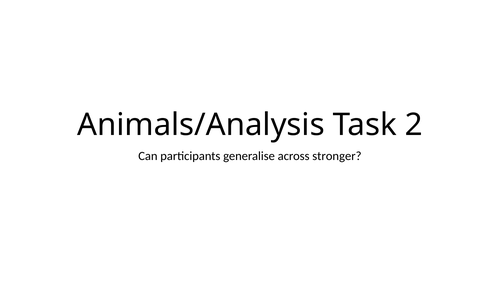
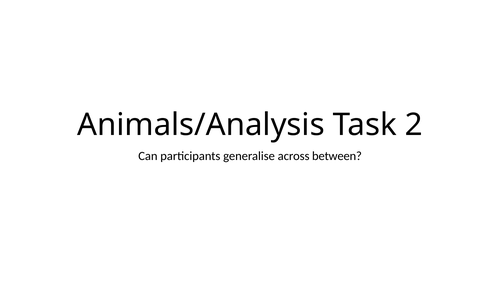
stronger: stronger -> between (337, 156)
